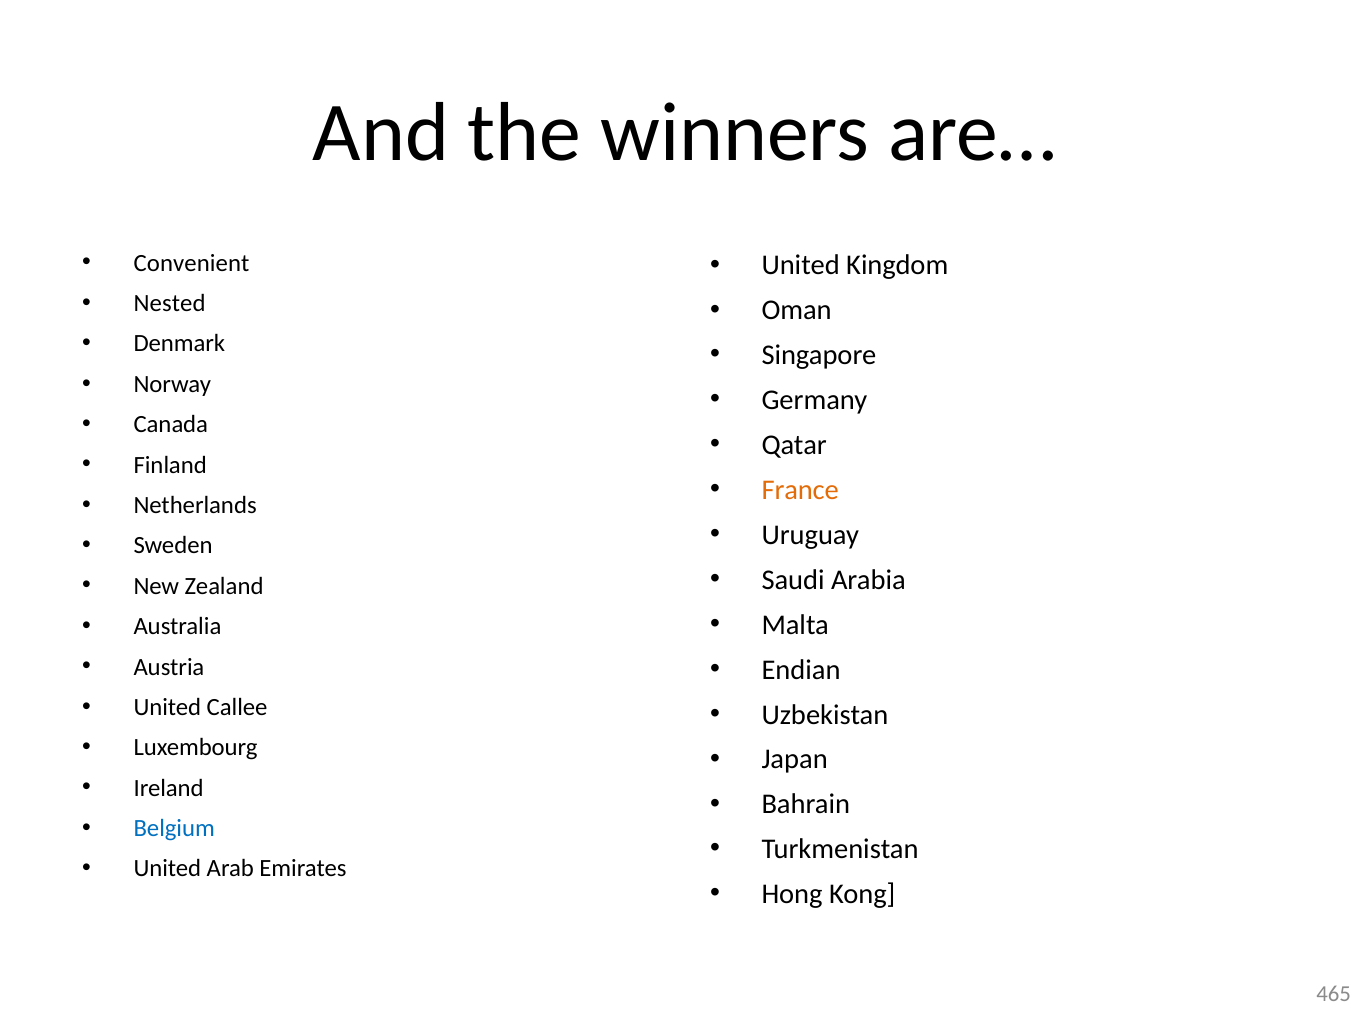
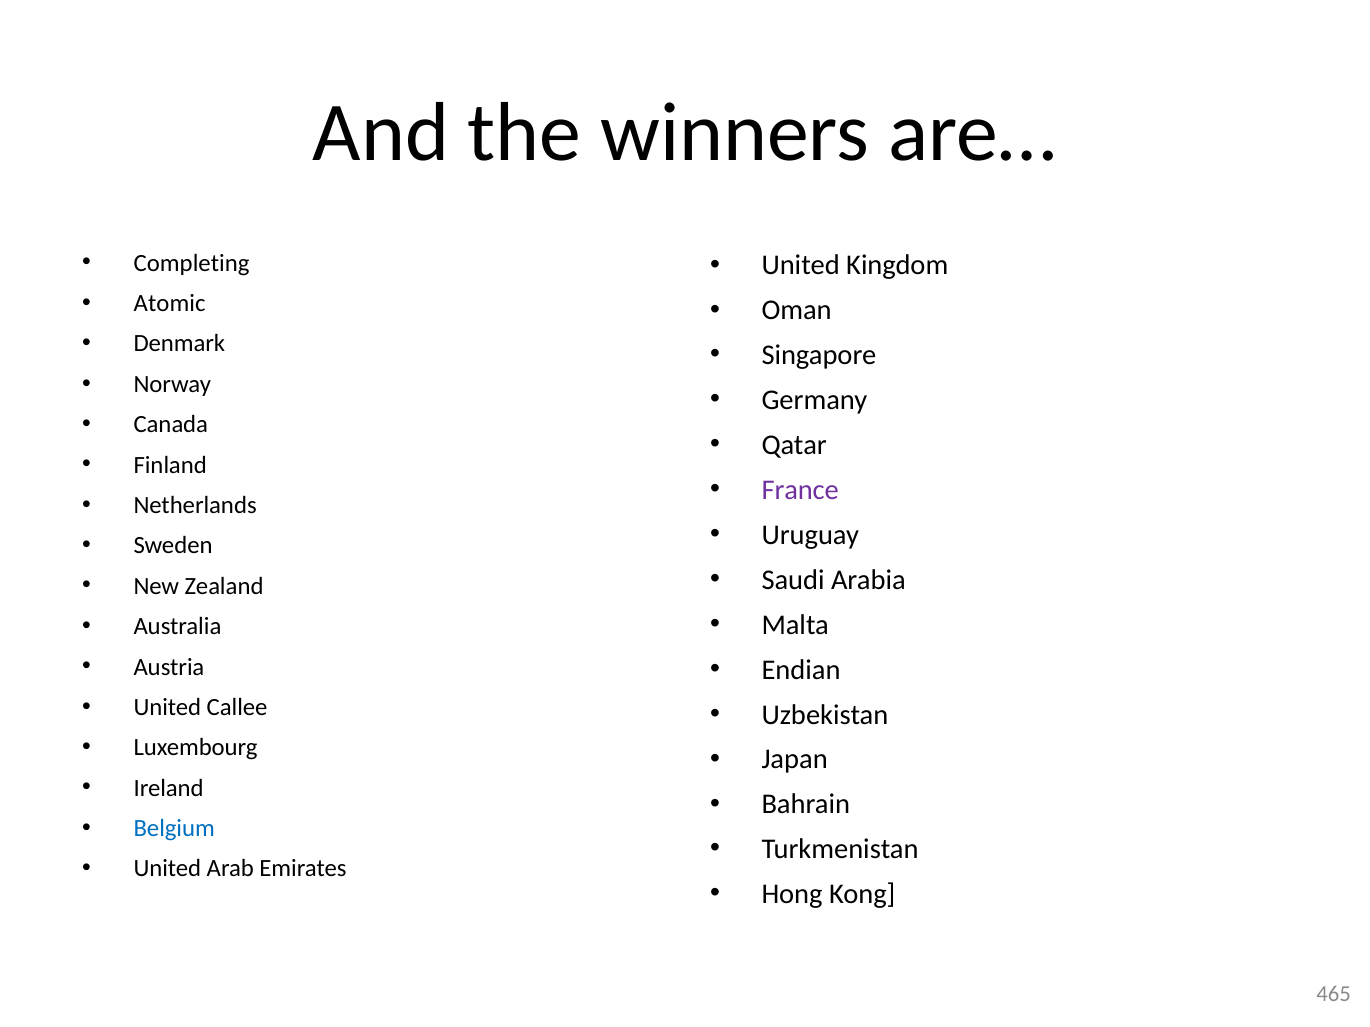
Convenient: Convenient -> Completing (192, 263)
Nested: Nested -> Atomic (170, 304)
France colour: orange -> purple (800, 490)
